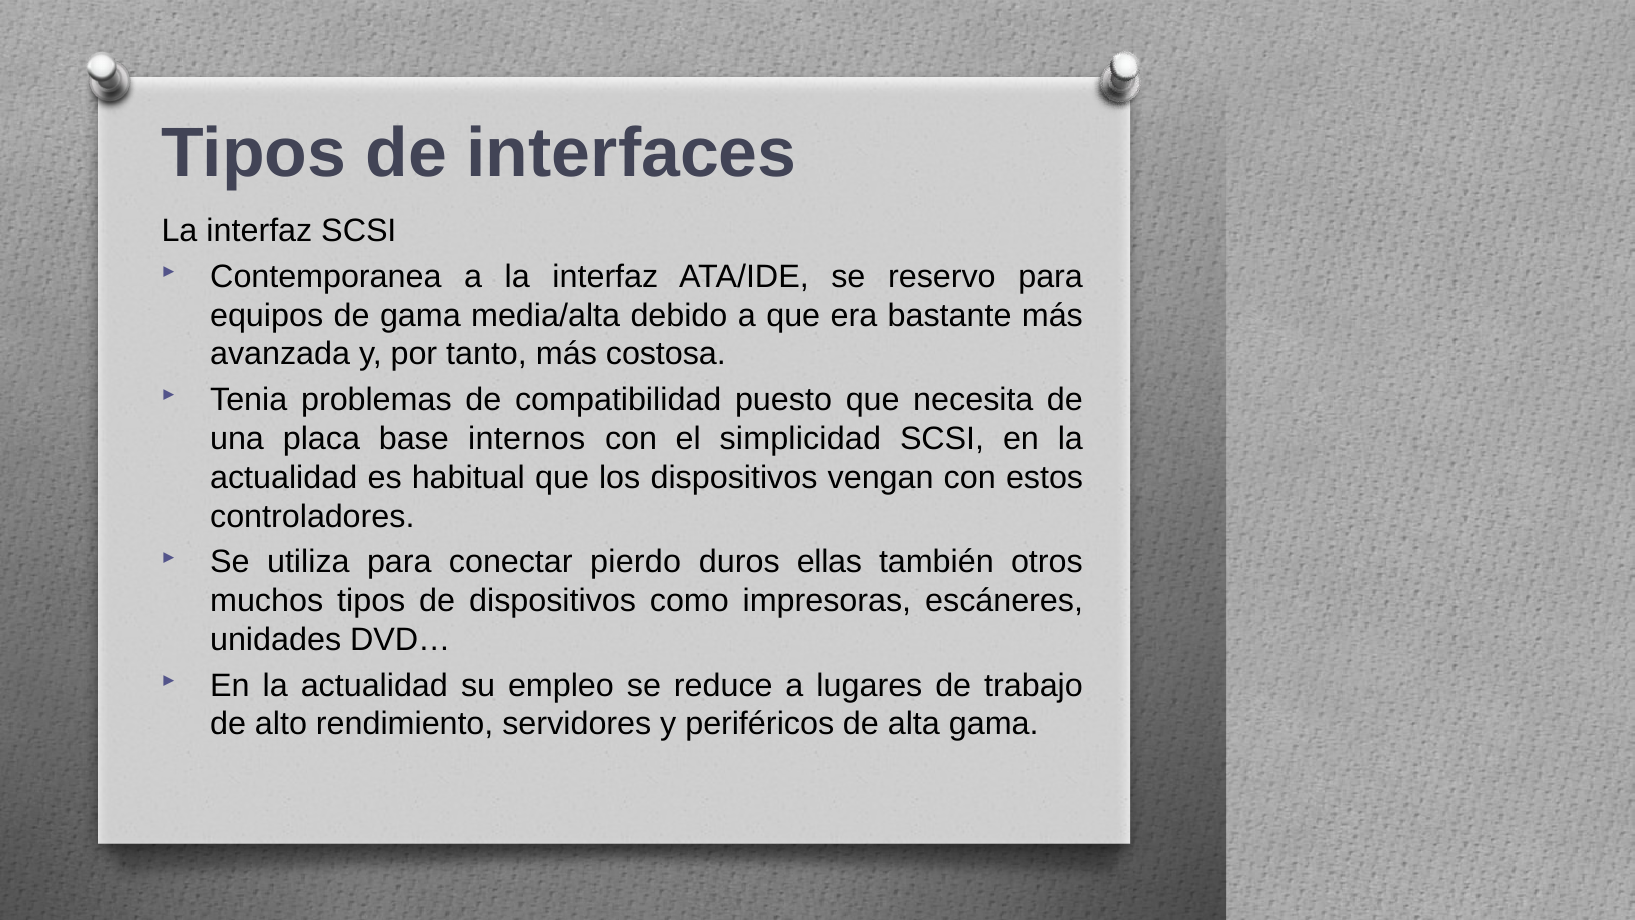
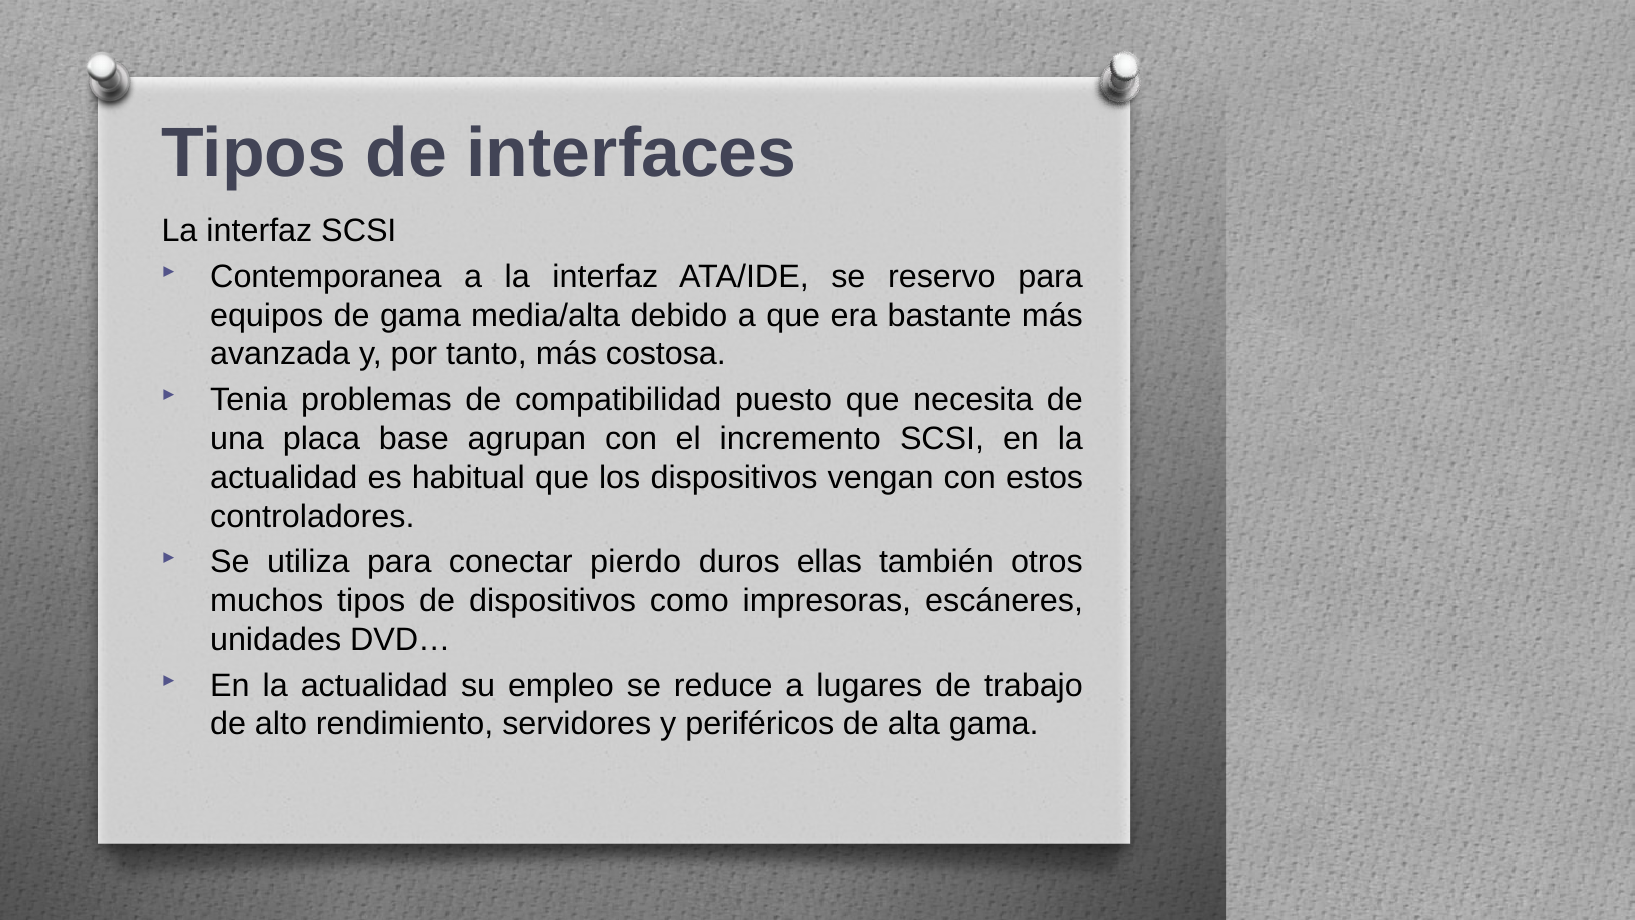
internos: internos -> agrupan (527, 439)
simplicidad: simplicidad -> incremento (800, 439)
